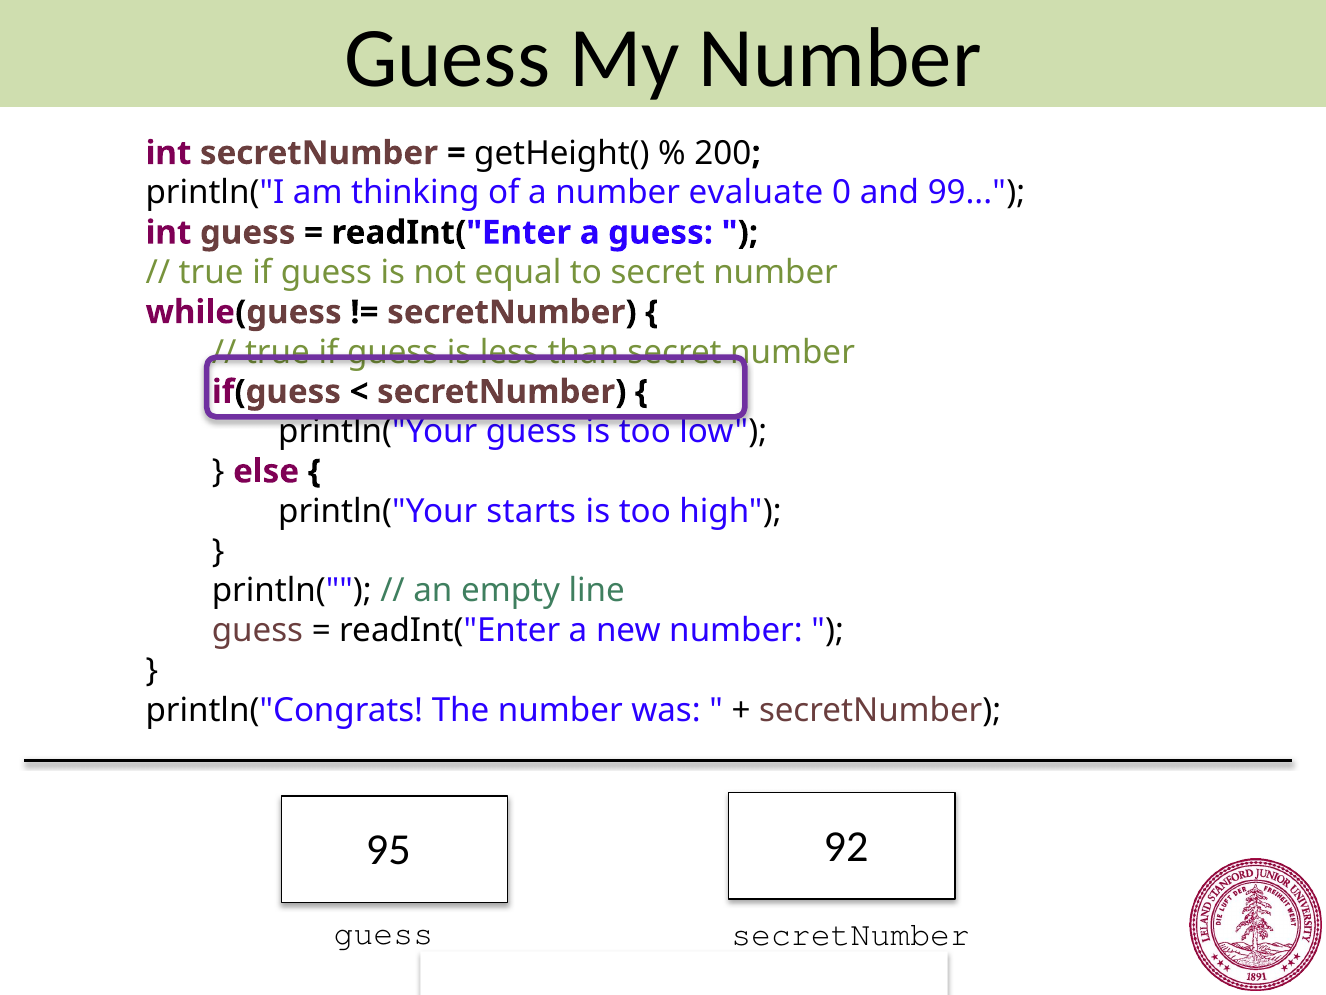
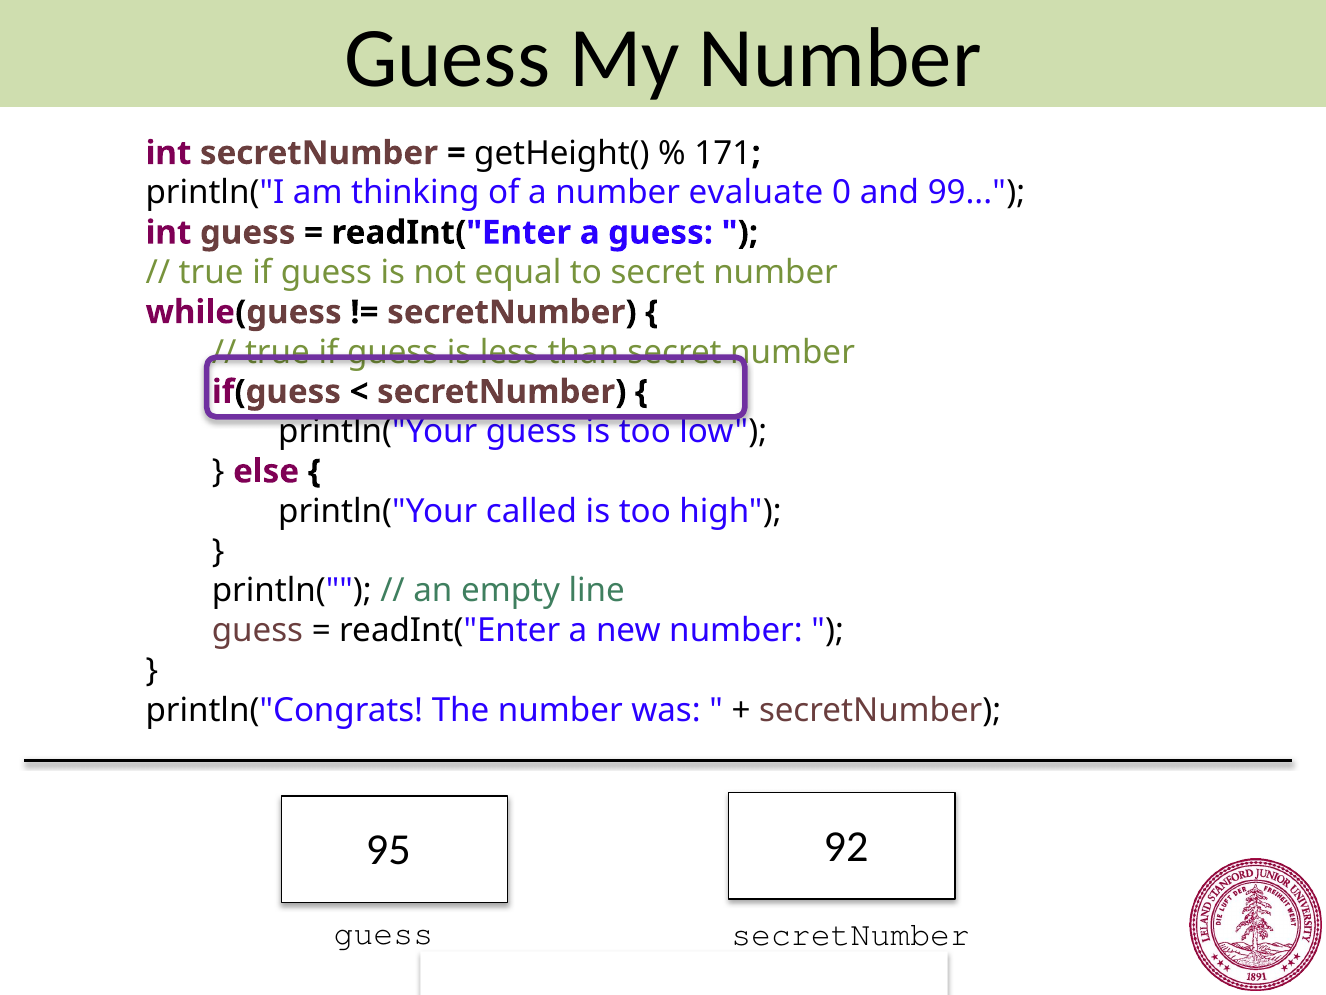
200: 200 -> 171 (723, 153)
starts: starts -> called (531, 511)
